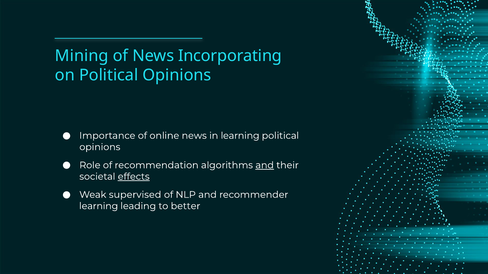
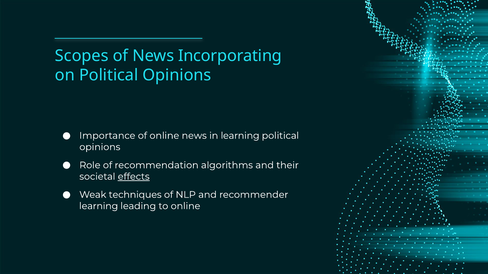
Mining: Mining -> Scopes (82, 56)
and underline: present -> none (265, 165)
supervised: supervised -> techniques (135, 195)
to better: better -> online (186, 206)
